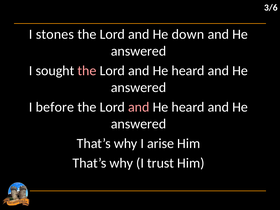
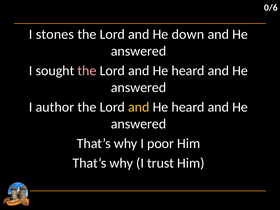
3/6: 3/6 -> 0/6 (271, 8)
before: before -> author (55, 107)
and colour: pink -> yellow (139, 107)
arise: arise -> poor (161, 143)
